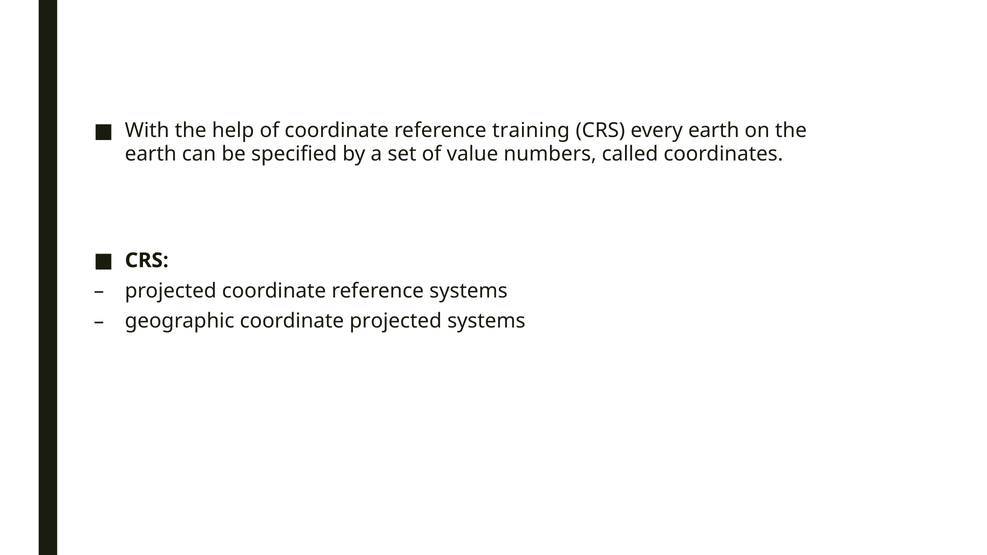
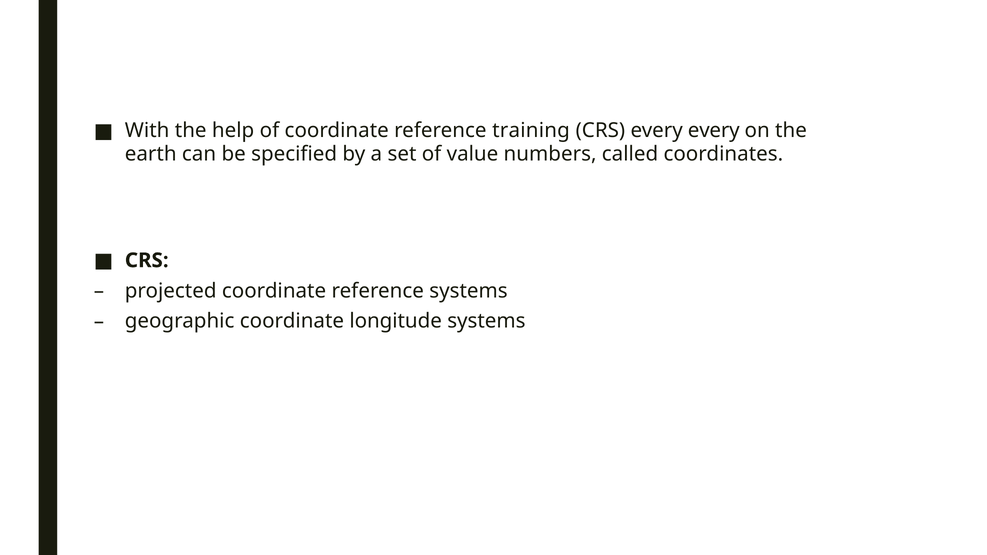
every earth: earth -> every (714, 131)
coordinate projected: projected -> longitude (396, 321)
